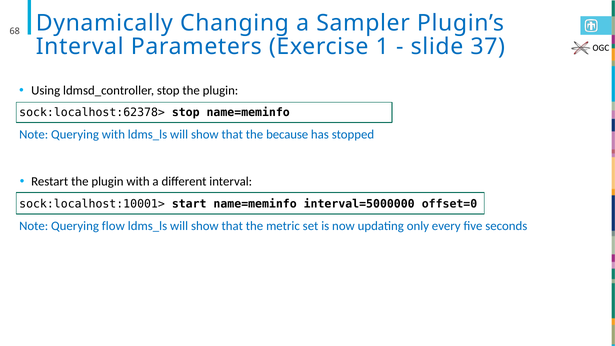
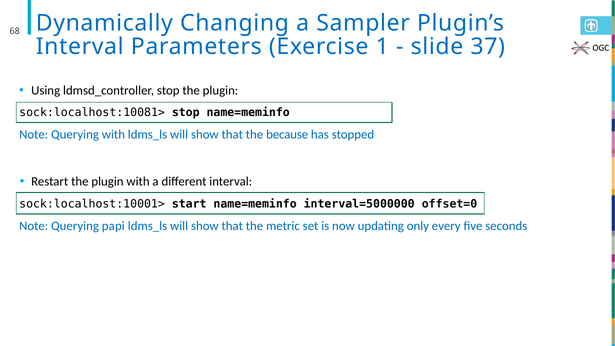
sock:localhost:62378>: sock:localhost:62378> -> sock:localhost:10081> (92, 112)
flow: flow -> papi (113, 226)
